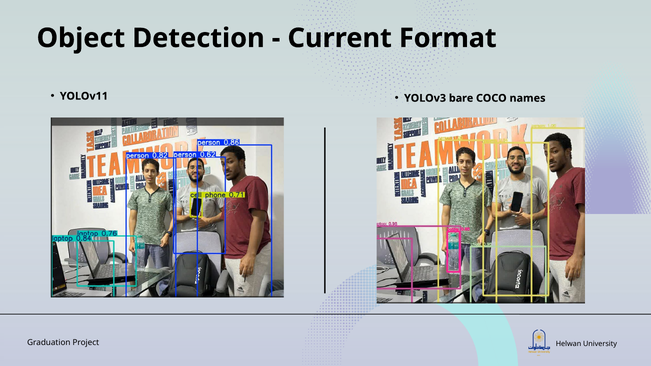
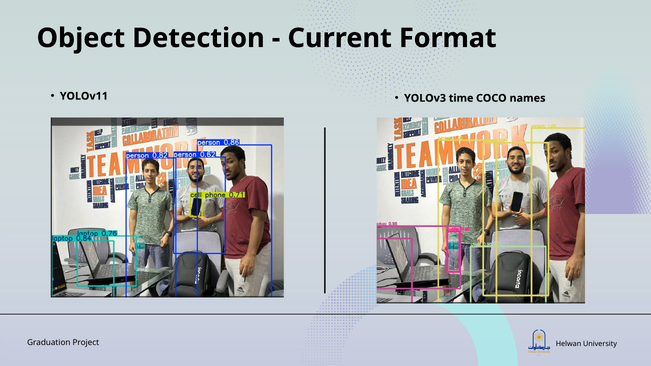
bare: bare -> time (461, 98)
